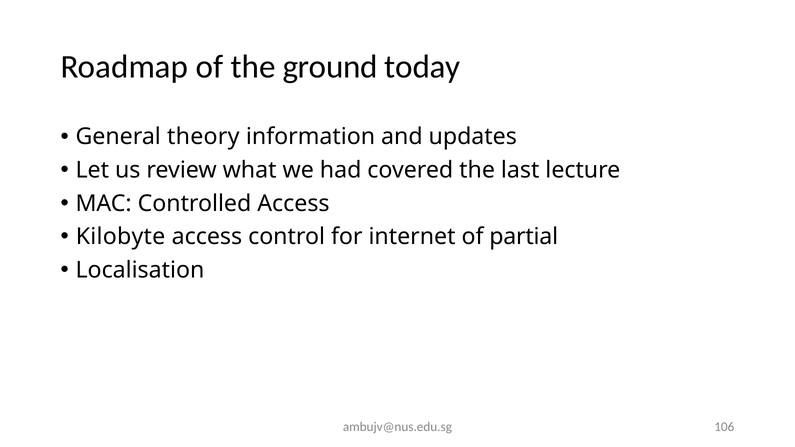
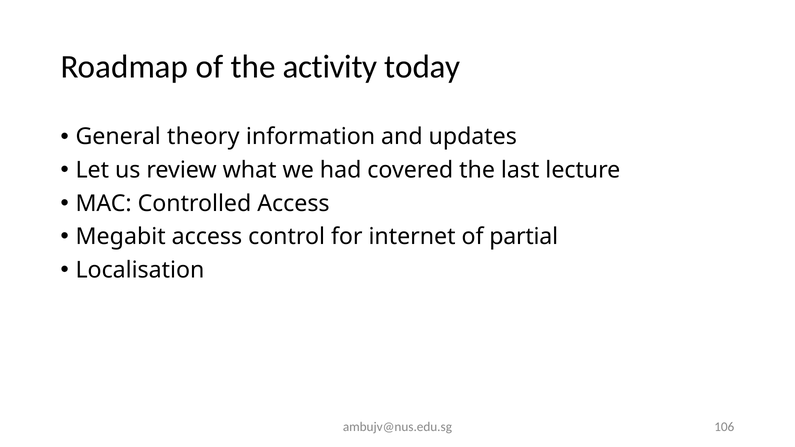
ground: ground -> activity (330, 67)
Kilobyte: Kilobyte -> Megabit (121, 237)
